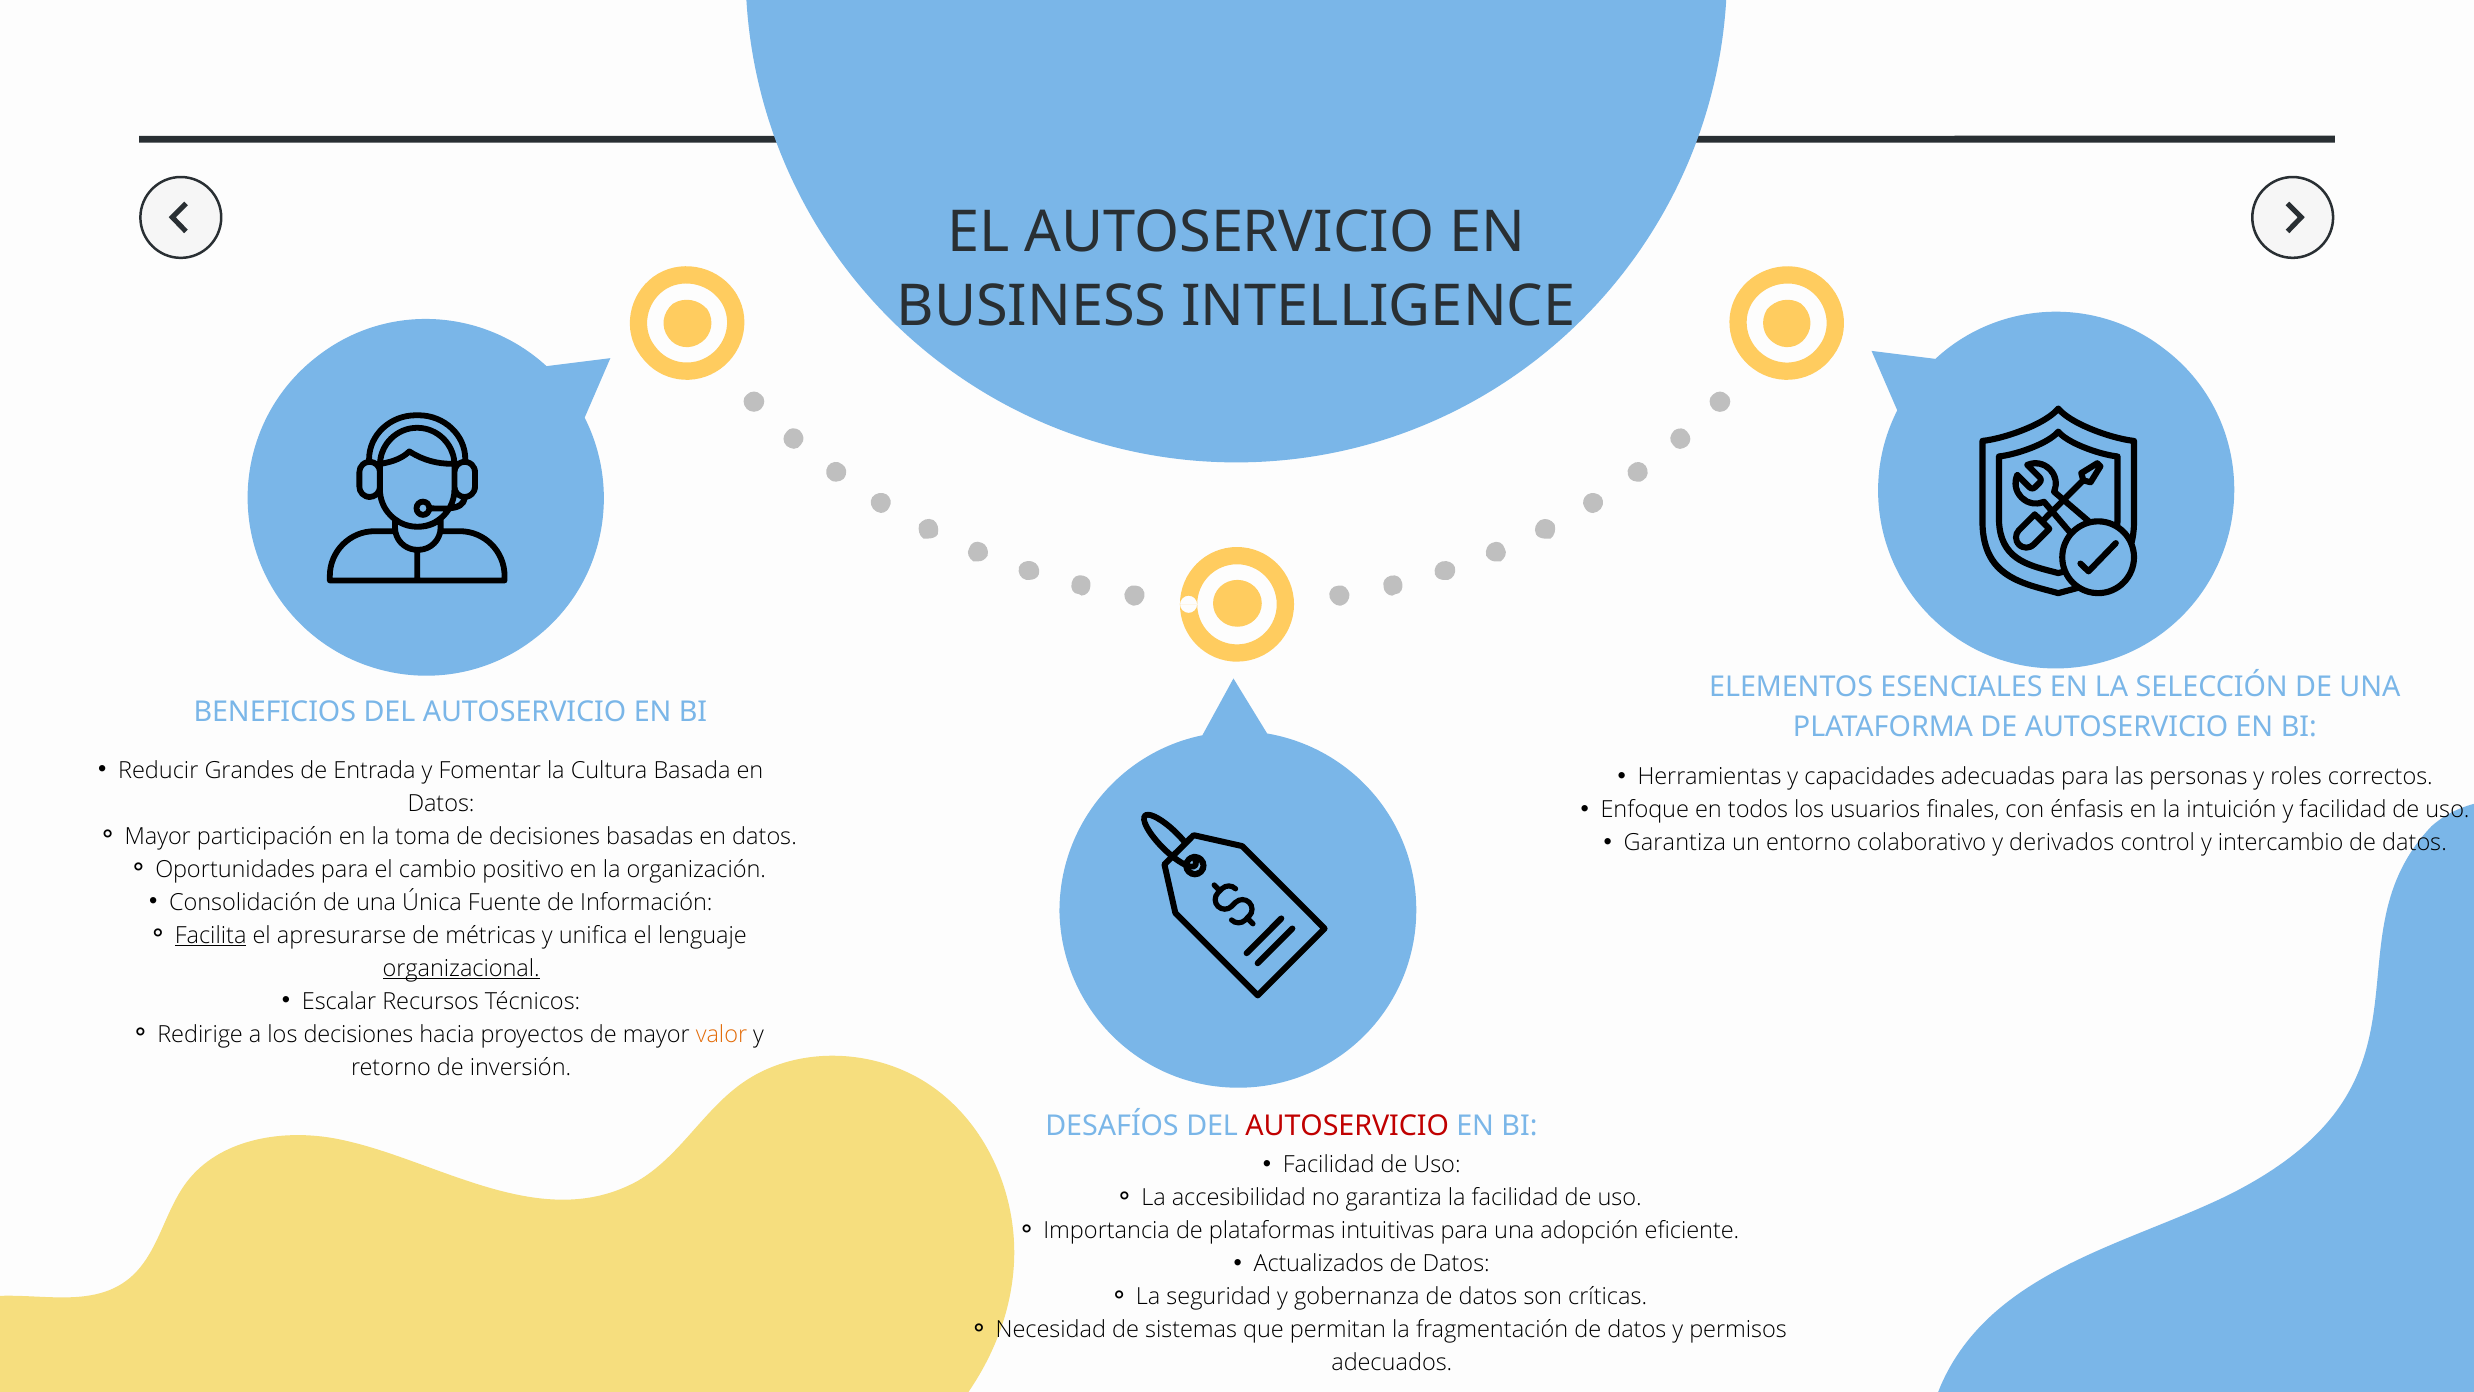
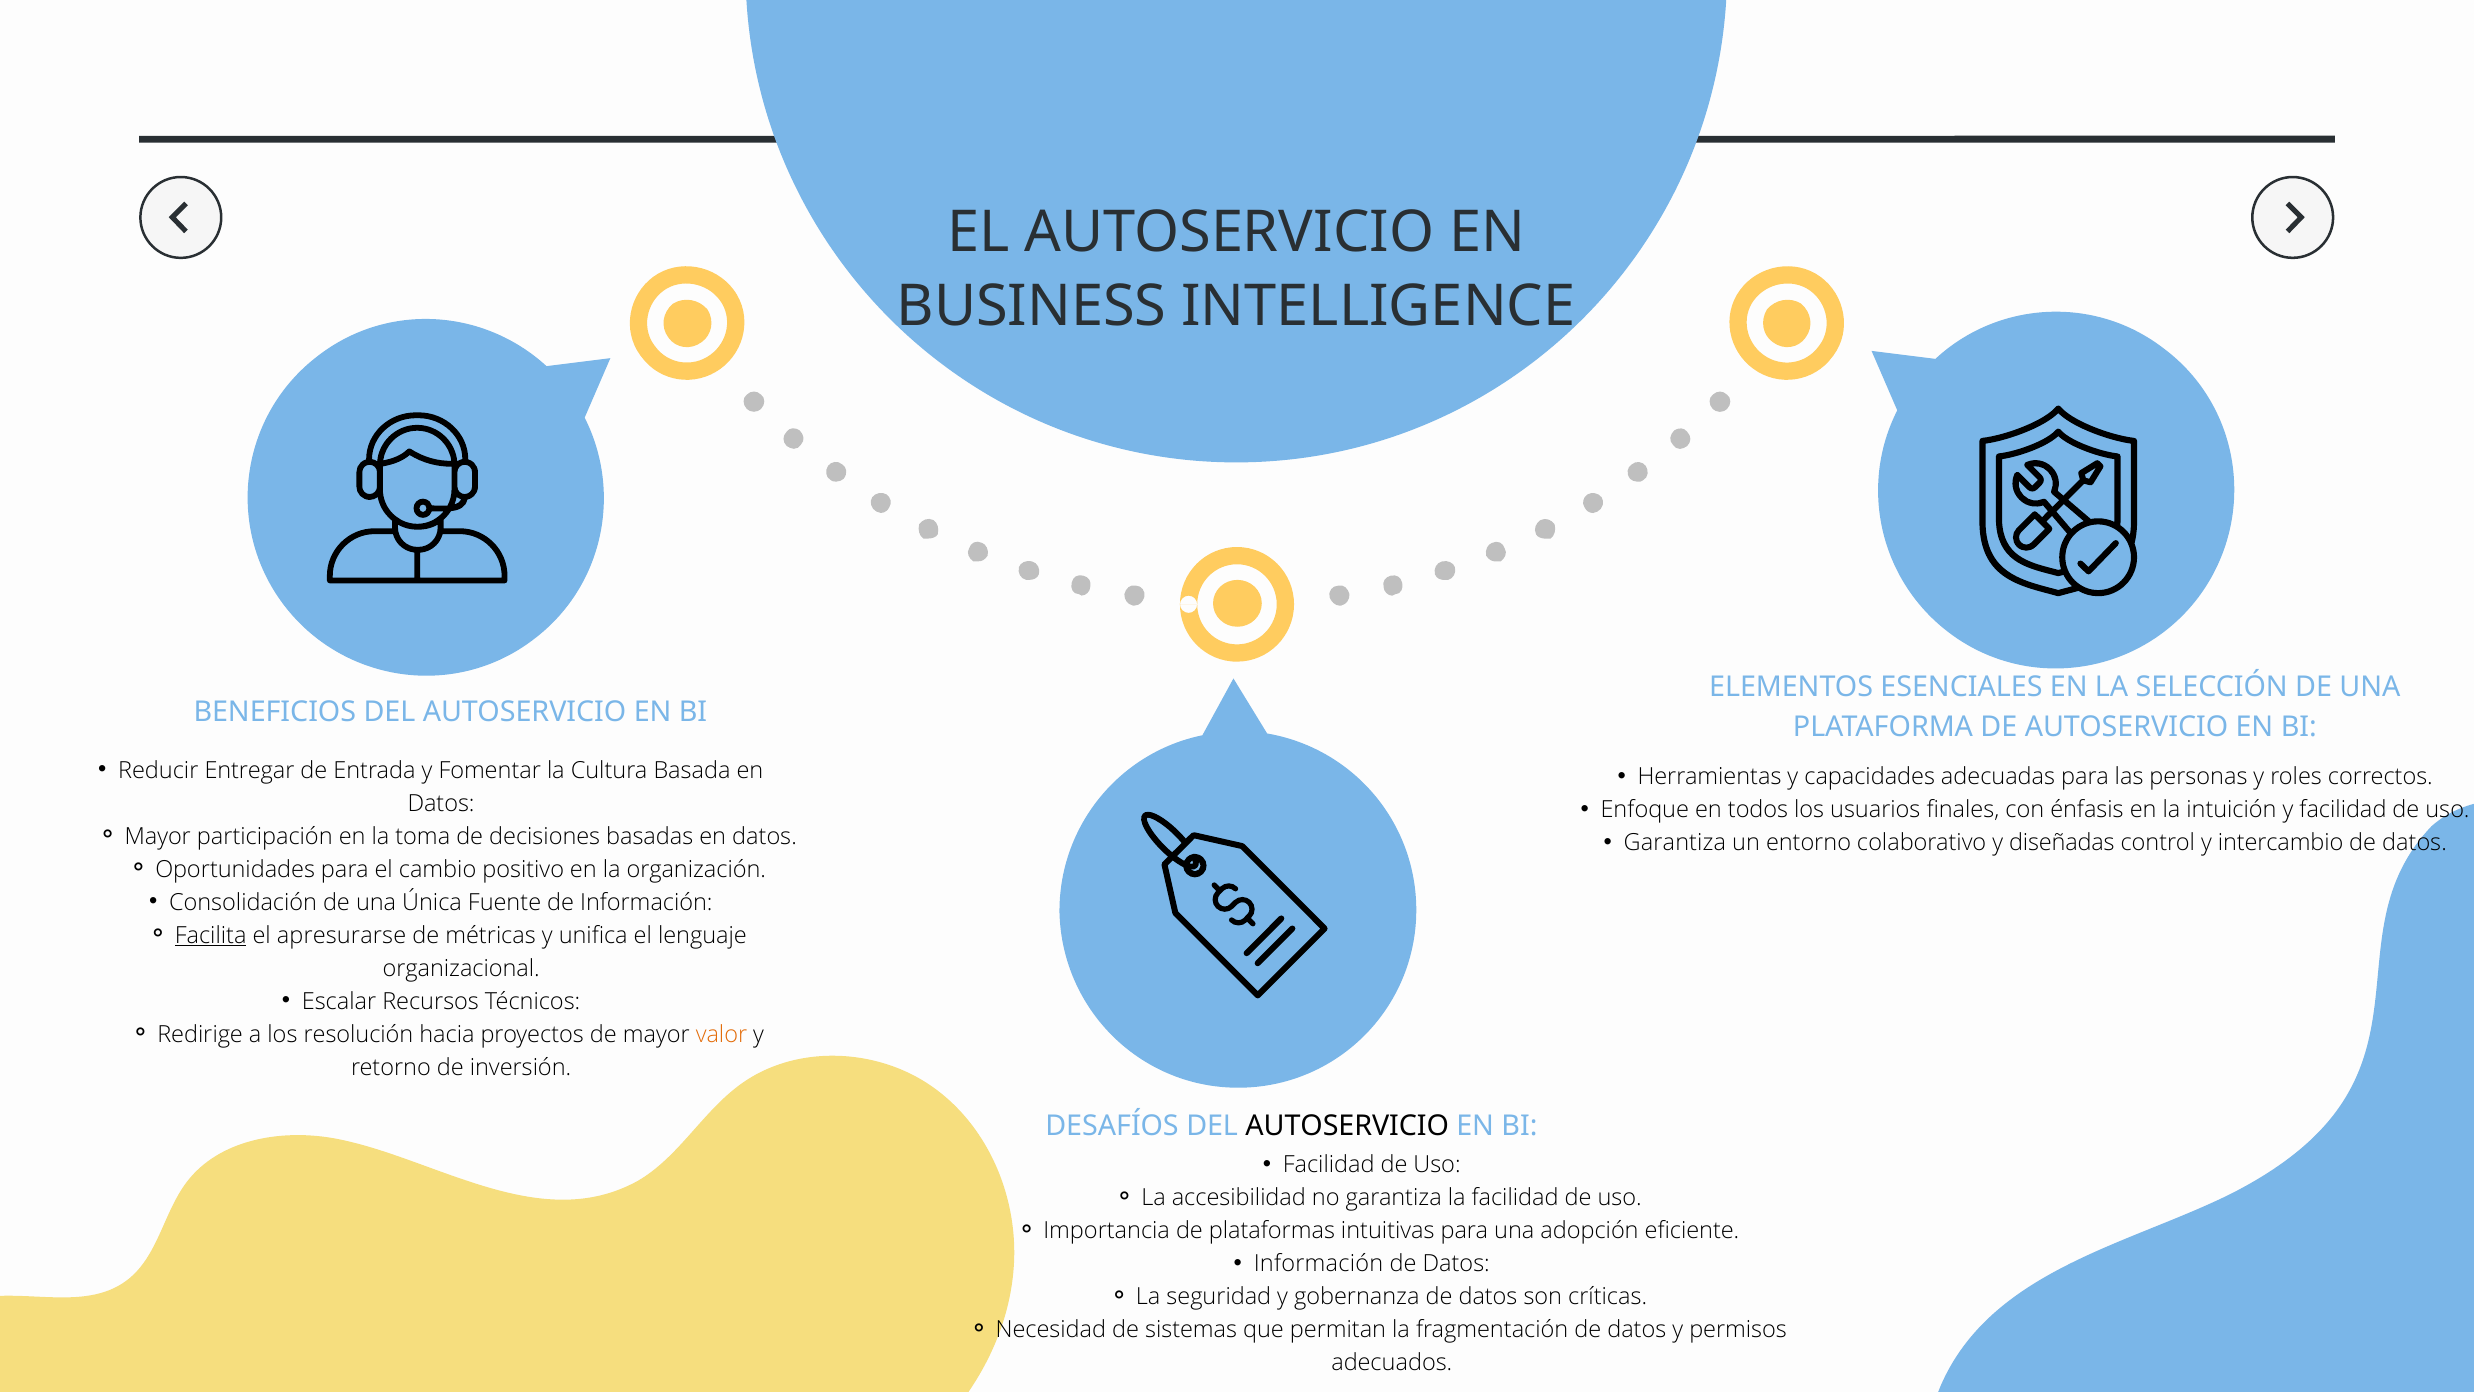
Grandes: Grandes -> Entregar (249, 770)
derivados: derivados -> diseñadas (2062, 843)
organizacional underline: present -> none (461, 968)
los decisiones: decisiones -> resolución (358, 1034)
AUTOSERVICIO colour: red -> black (1347, 1126)
Actualizados: Actualizados -> Información (1318, 1263)
